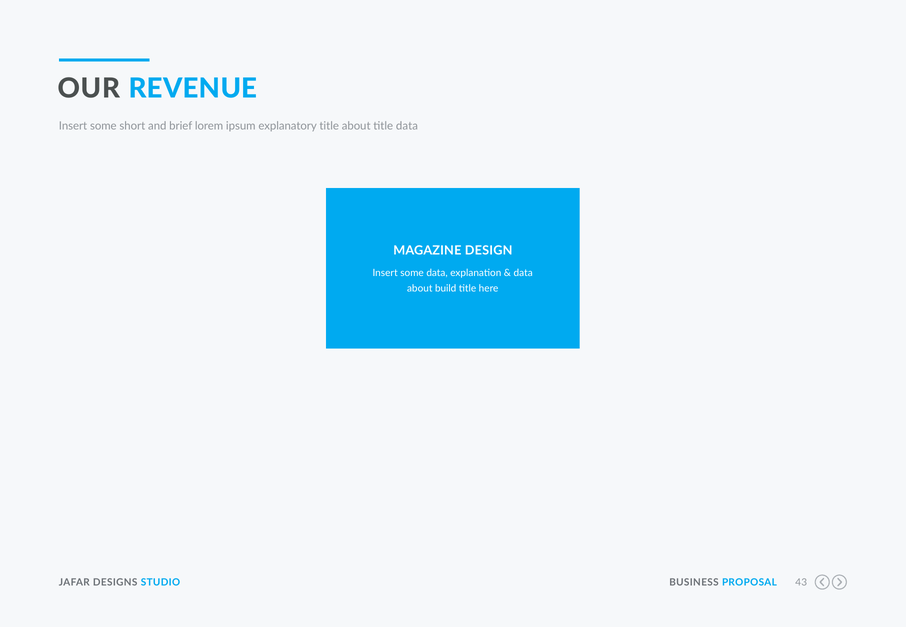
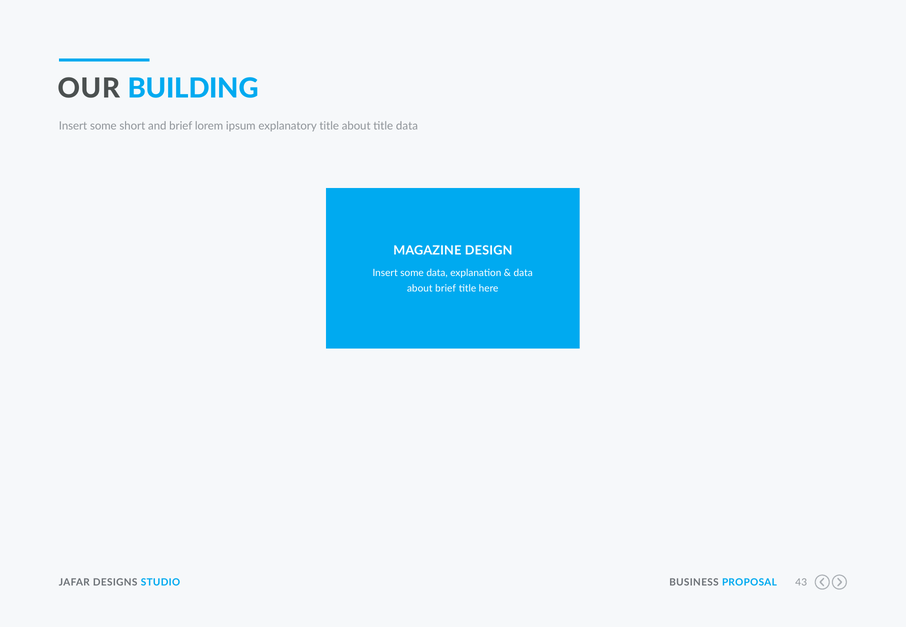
REVENUE: REVENUE -> BUILDING (193, 89)
about build: build -> brief (446, 289)
